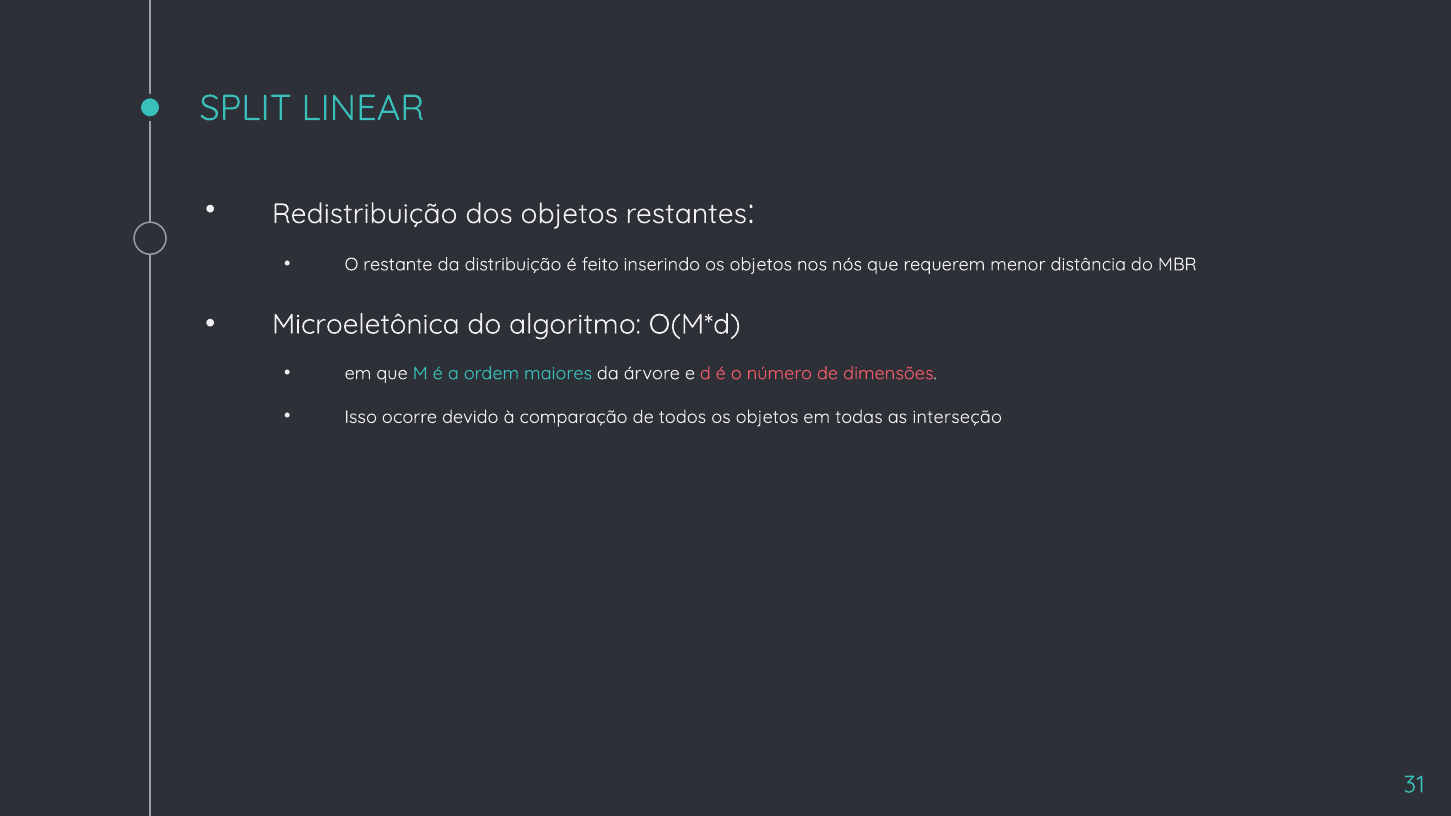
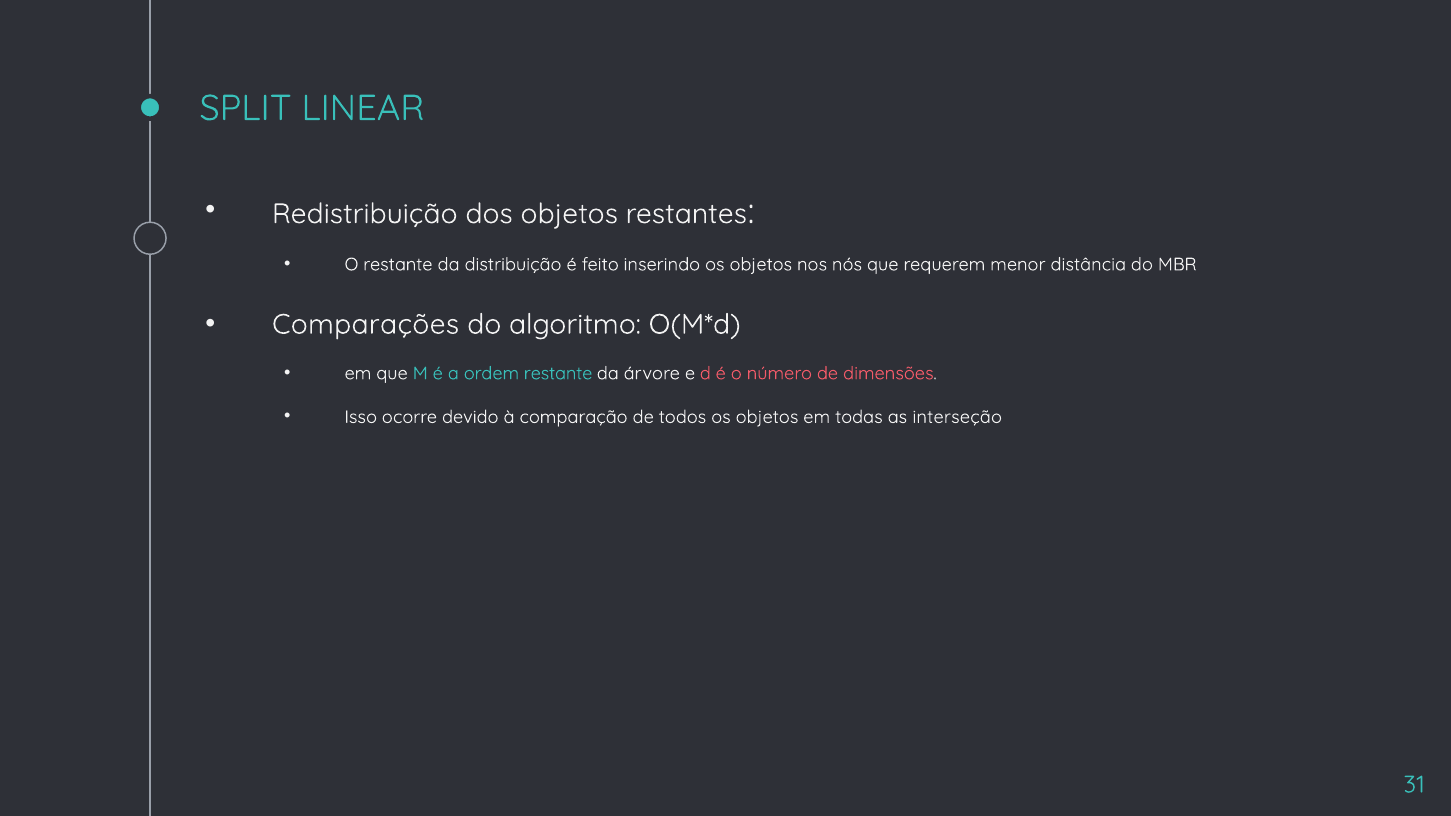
Microeletônica: Microeletônica -> Comparações (366, 324)
ordem maiores: maiores -> restante (558, 373)
